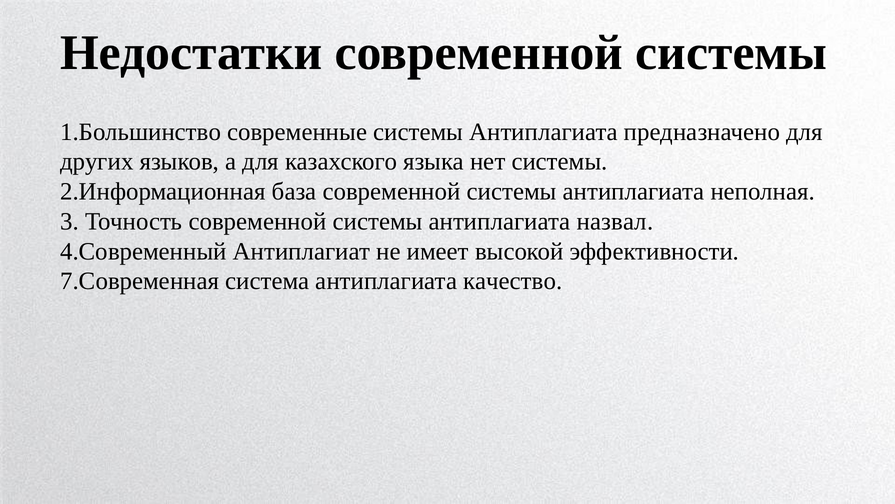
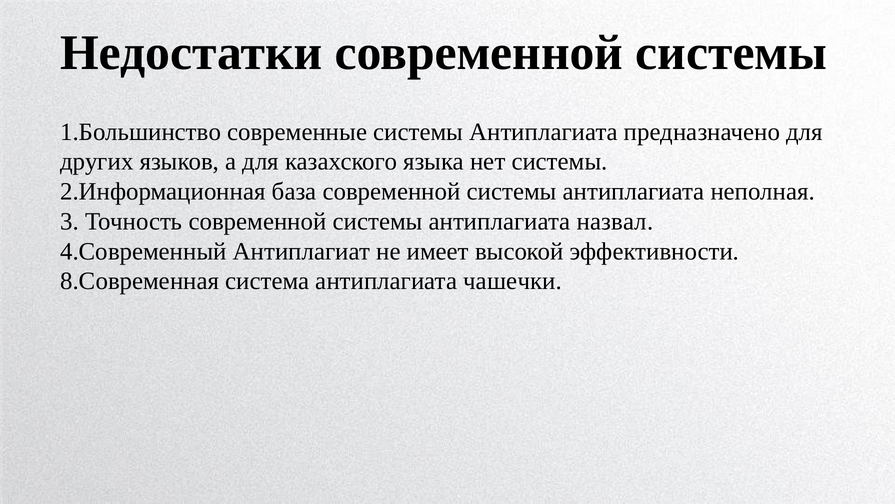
7.Современная: 7.Современная -> 8.Современная (140, 281)
качество: качество -> чашечки (513, 281)
